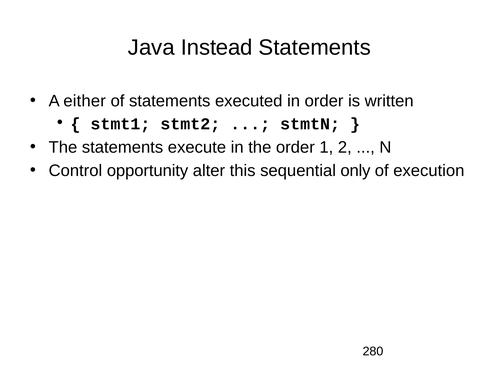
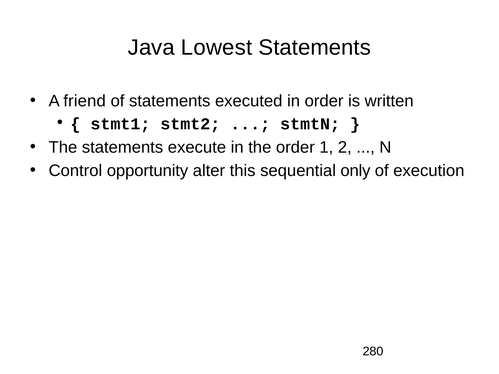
Instead: Instead -> Lowest (217, 48)
either: either -> friend (85, 101)
